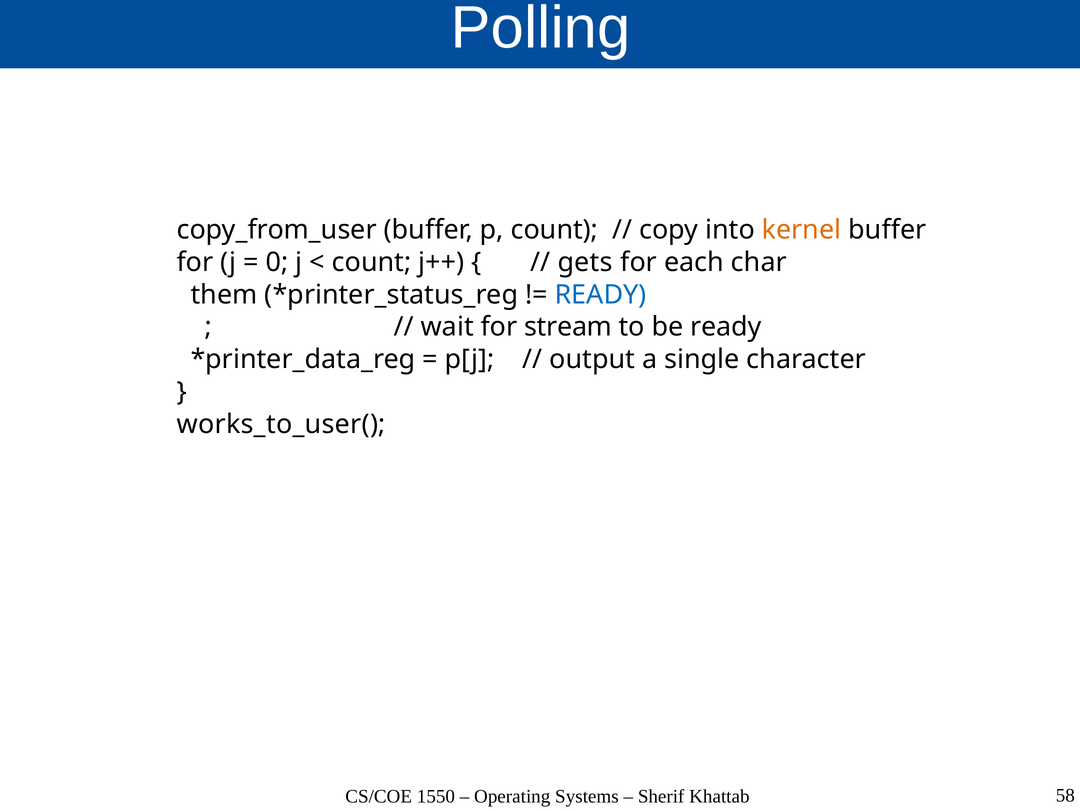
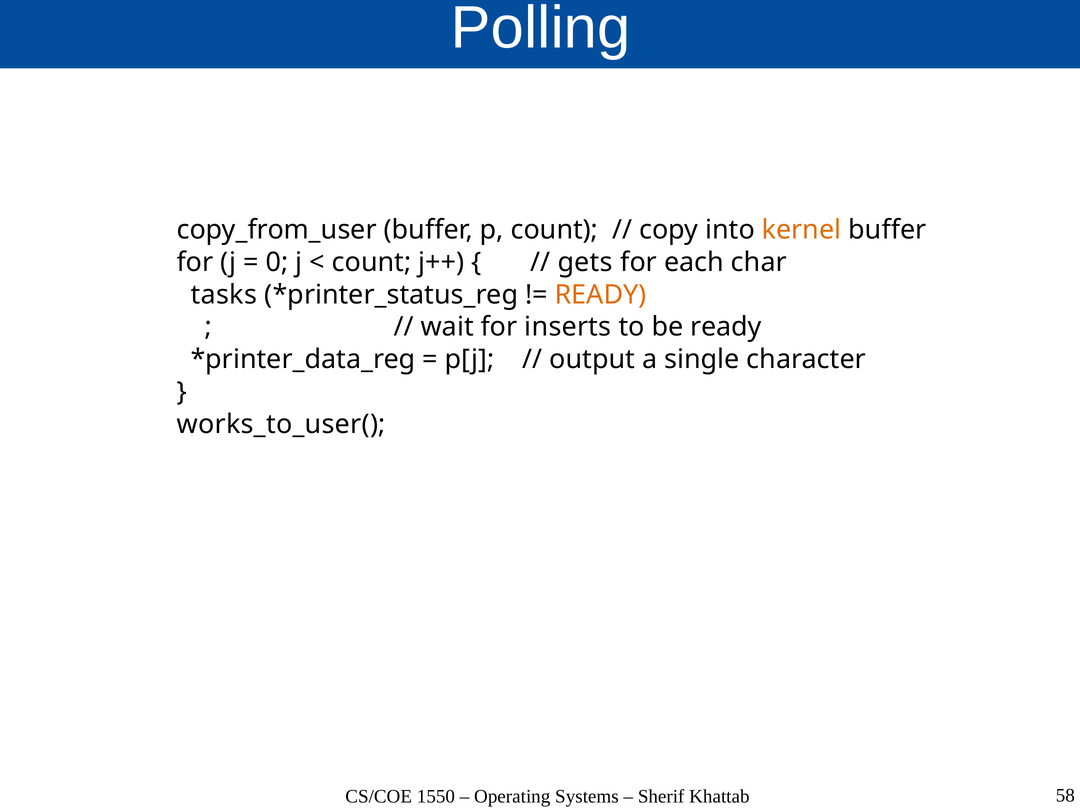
them: them -> tasks (224, 295)
READY colour: blue -> orange (601, 295)
stream: stream -> inserts (568, 327)
